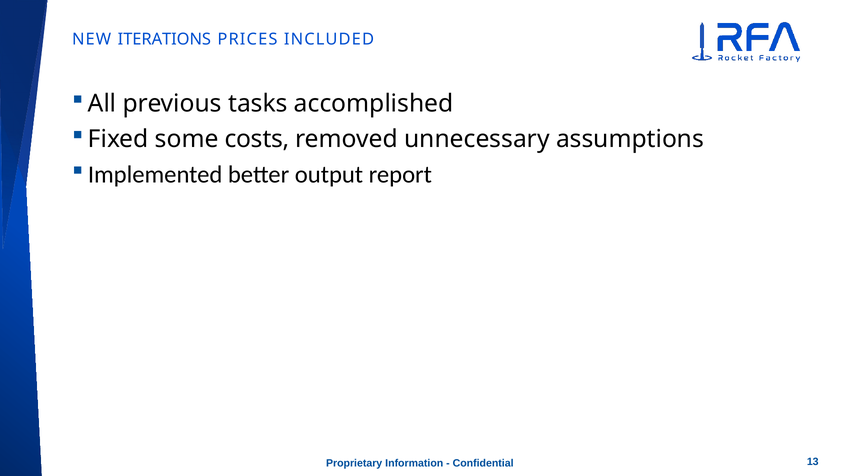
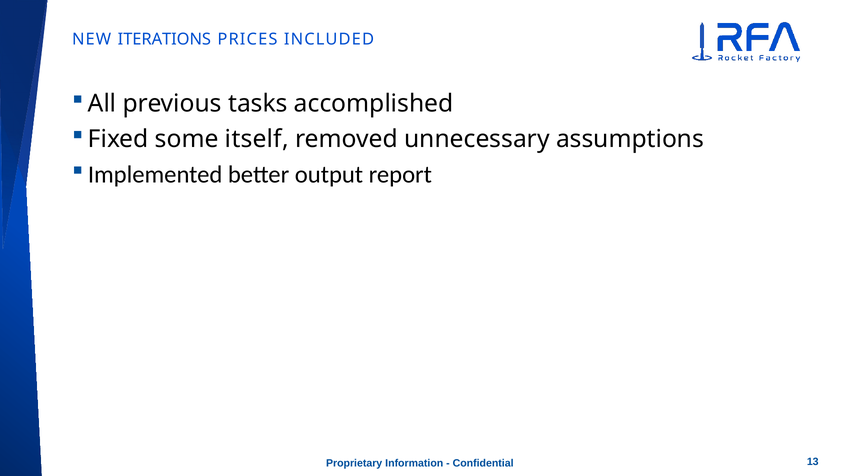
costs: costs -> itself (257, 139)
